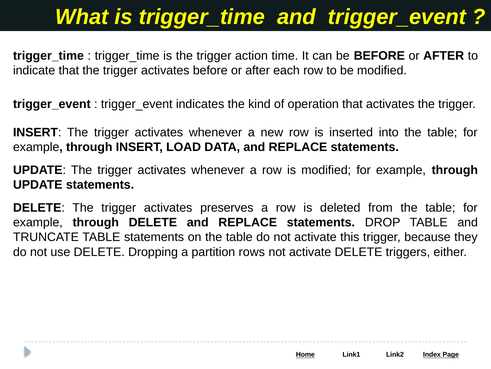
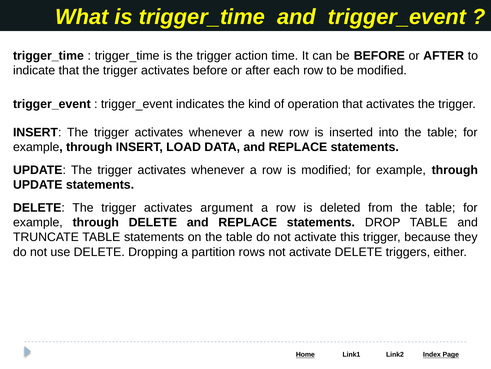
preserves: preserves -> argument (227, 207)
